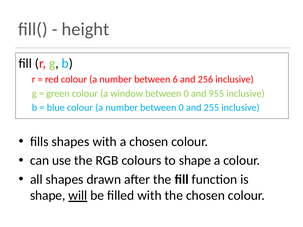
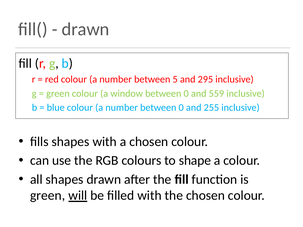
height: height -> drawn (86, 29)
6: 6 -> 5 (175, 79)
256: 256 -> 295 (205, 79)
955: 955 -> 559 (216, 94)
shape: shape -> green (48, 196)
